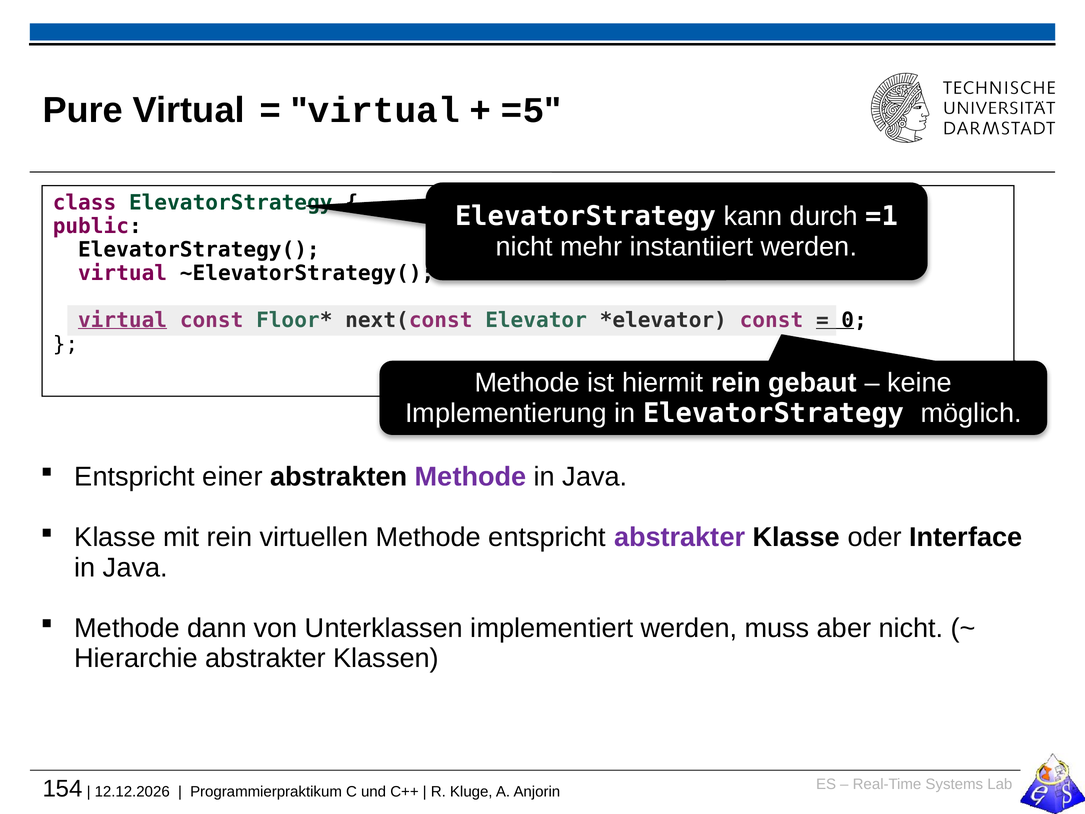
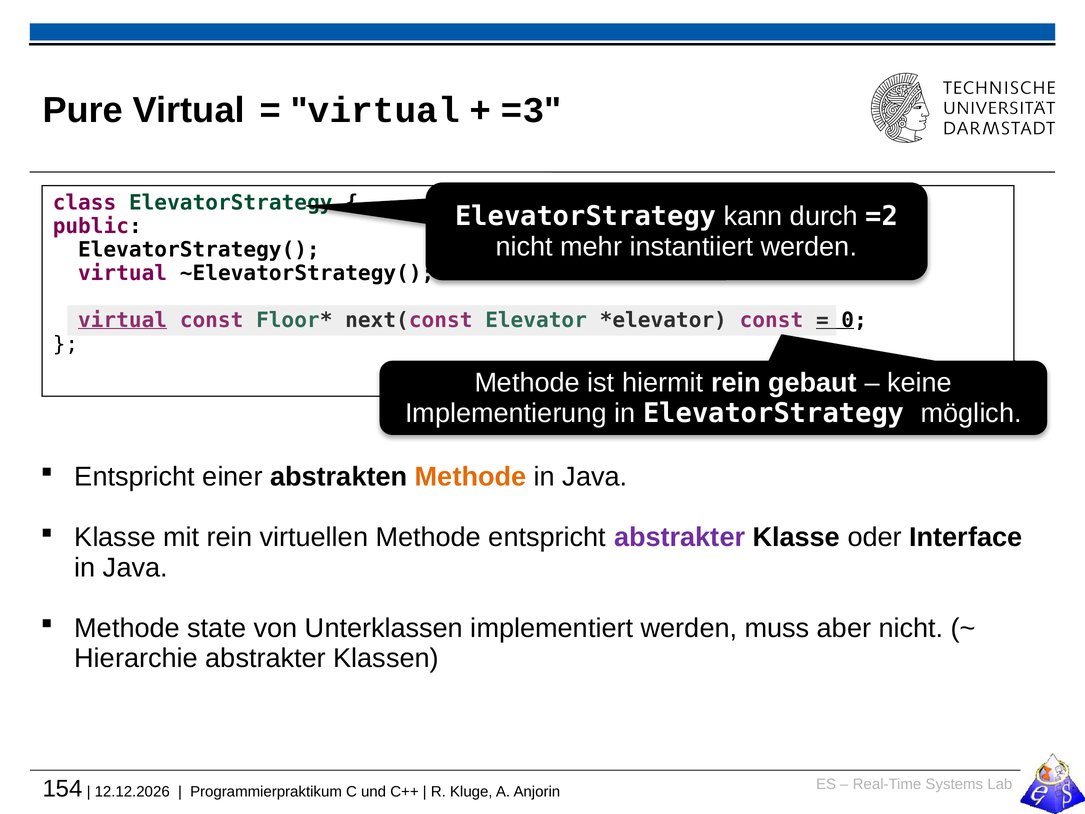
=5: =5 -> =3 (523, 110)
=1: =1 -> =2 (882, 216)
Methode colour: purple -> orange (471, 477)
dann: dann -> state (217, 628)
